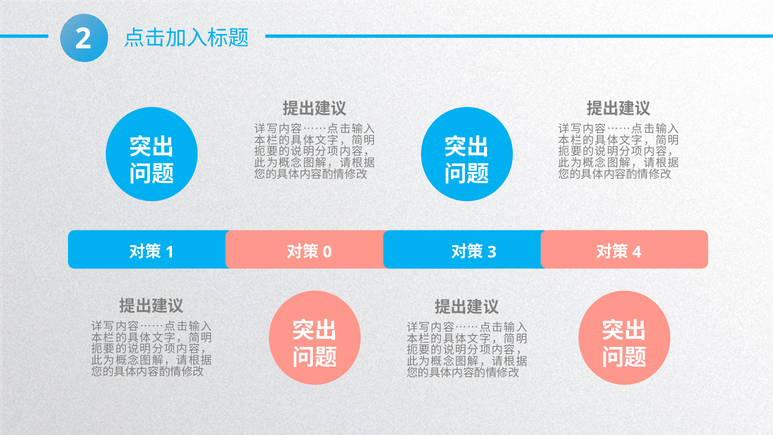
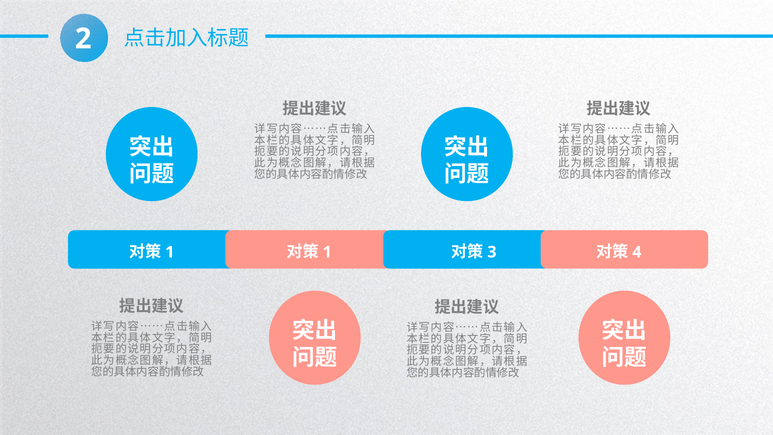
0: 0 -> 1 (327, 252)
